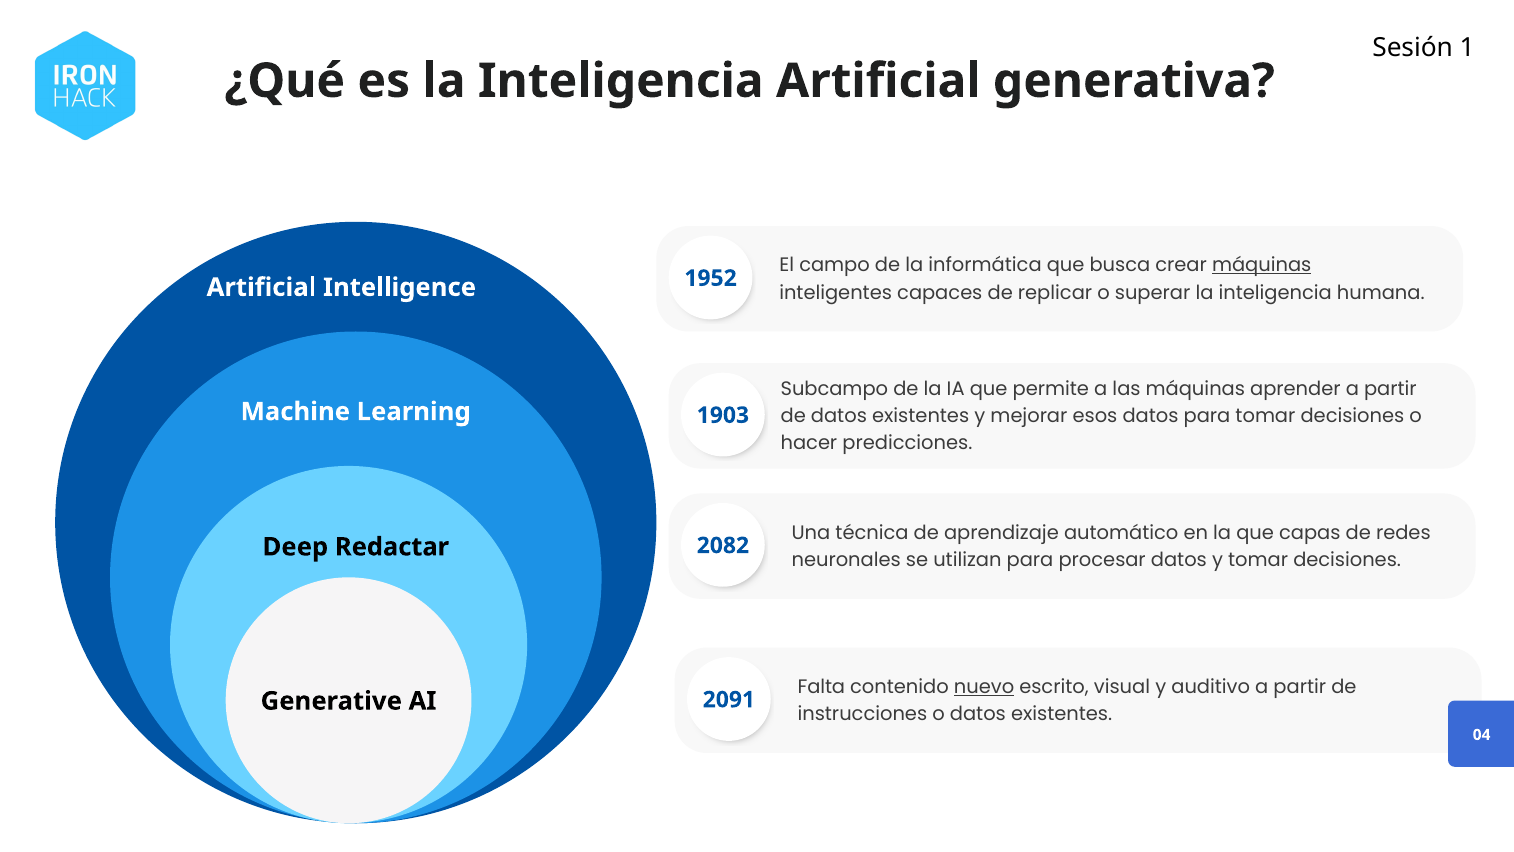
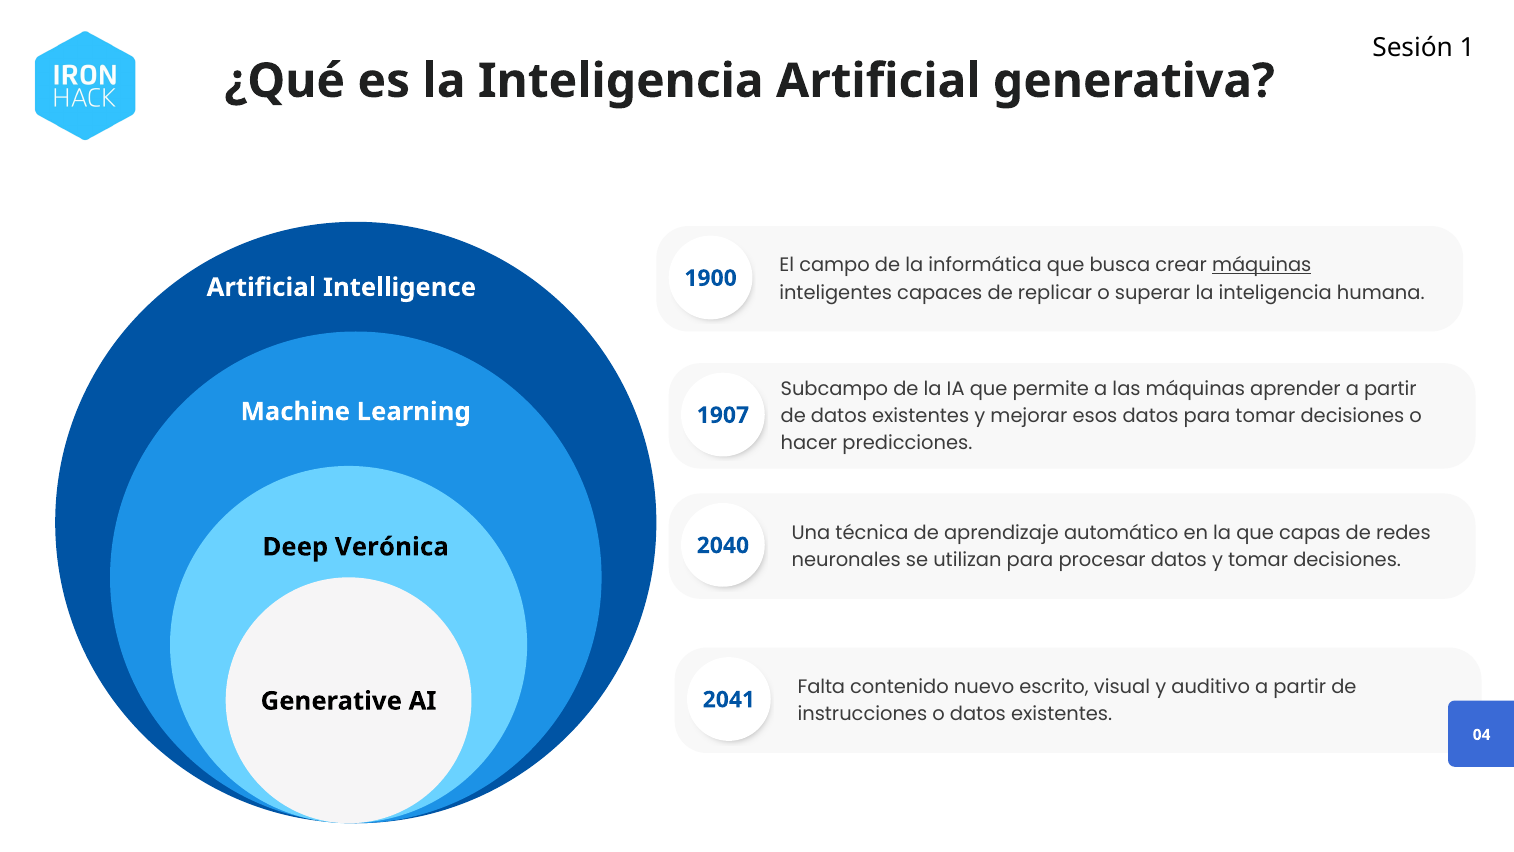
1952: 1952 -> 1900 (711, 278)
1903: 1903 -> 1907 (723, 415)
2082: 2082 -> 2040 (723, 545)
Redactar: Redactar -> Verónica (392, 547)
nuevo underline: present -> none (984, 687)
2091: 2091 -> 2041 (729, 699)
